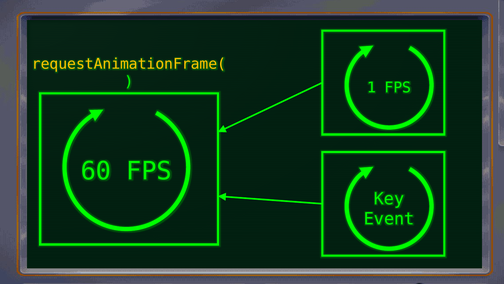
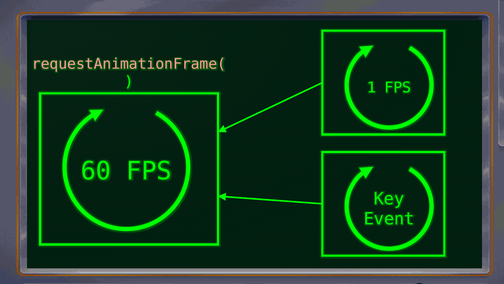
requestAnimationFrame( colour: yellow -> pink (129, 64)
